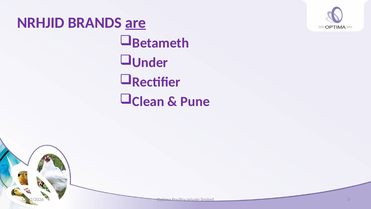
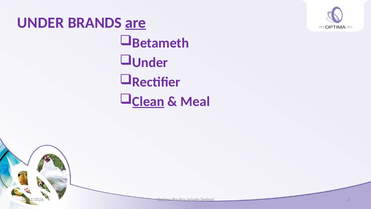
NRHJID: NRHJID -> UNDER (41, 23)
Clean underline: none -> present (148, 101)
Pune: Pune -> Meal (195, 101)
